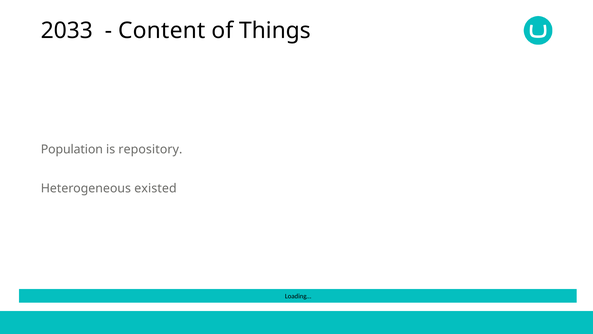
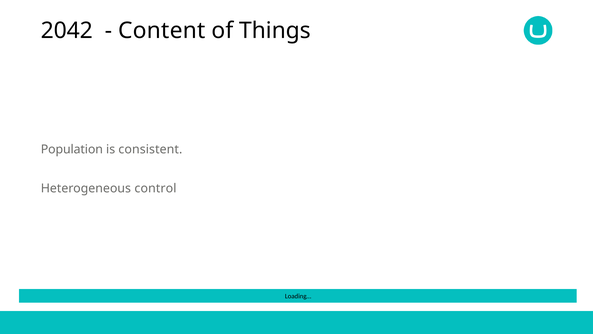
2033: 2033 -> 2042 (67, 31)
repository: repository -> consistent (150, 149)
existed: existed -> control (155, 188)
